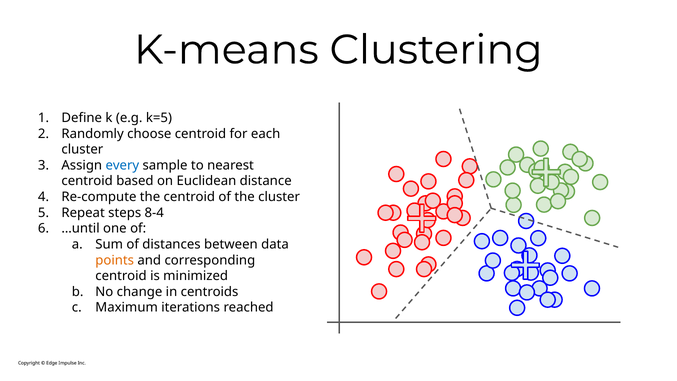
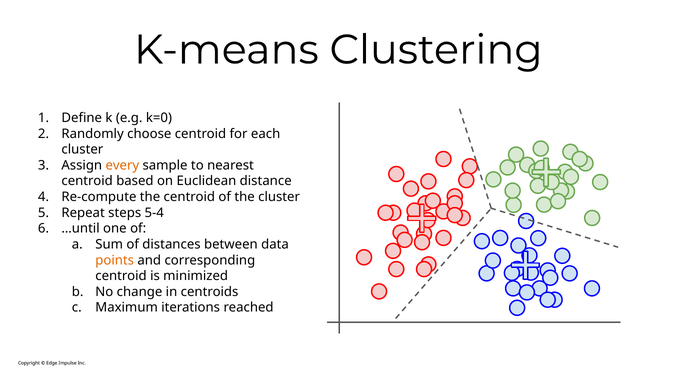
k=5: k=5 -> k=0 (159, 118)
every colour: blue -> orange (122, 165)
8-4: 8-4 -> 5-4 (154, 213)
